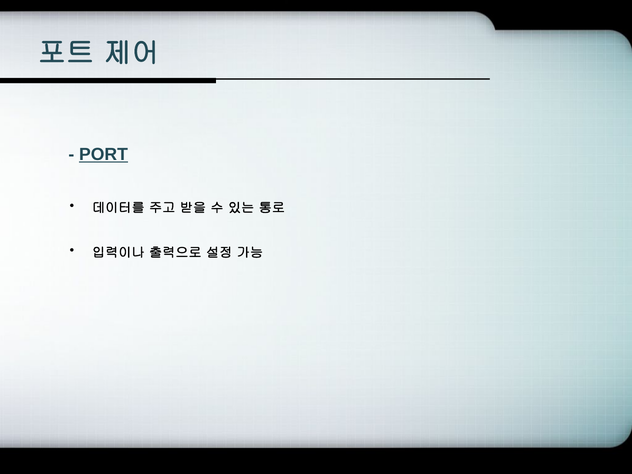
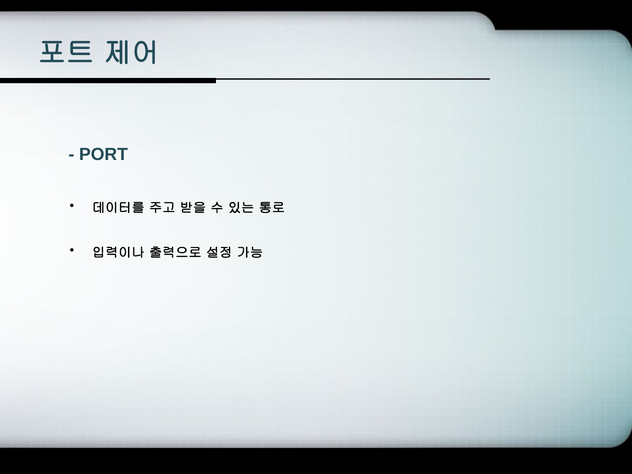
PORT underline: present -> none (103, 155)
